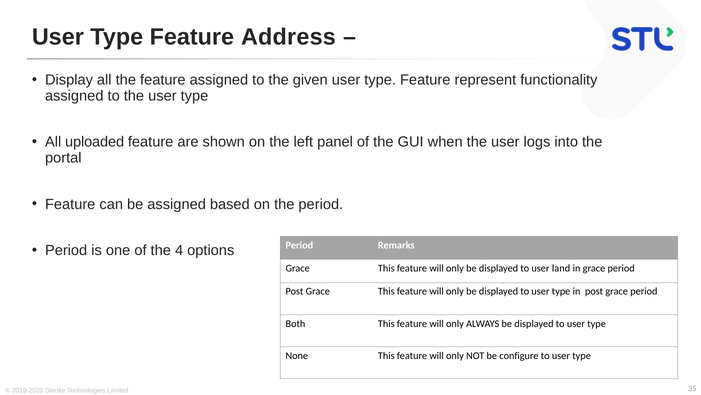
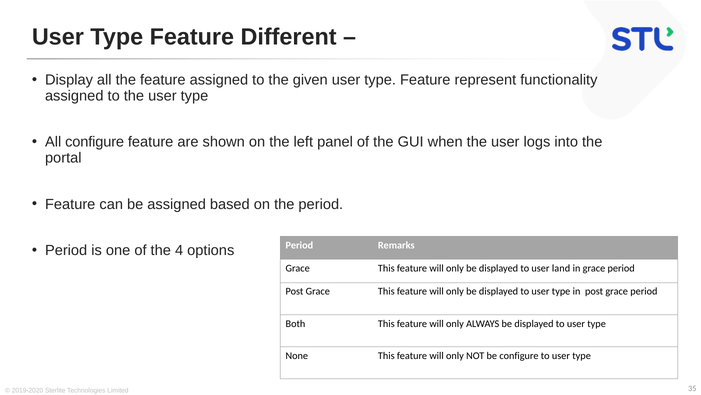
Address: Address -> Different (289, 37)
All uploaded: uploaded -> configure (95, 142)
